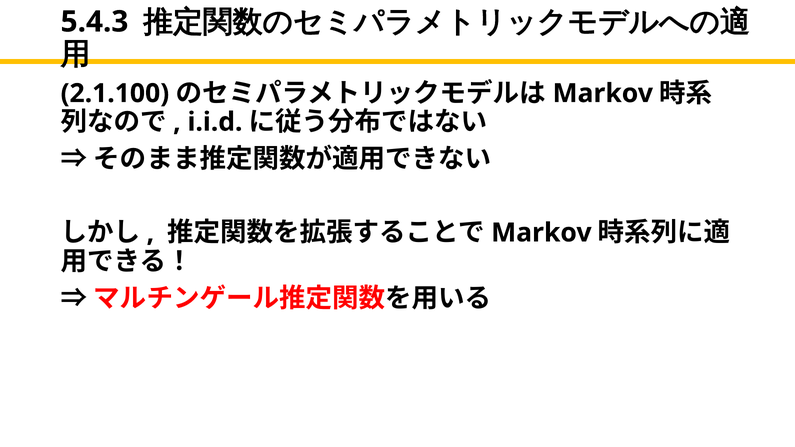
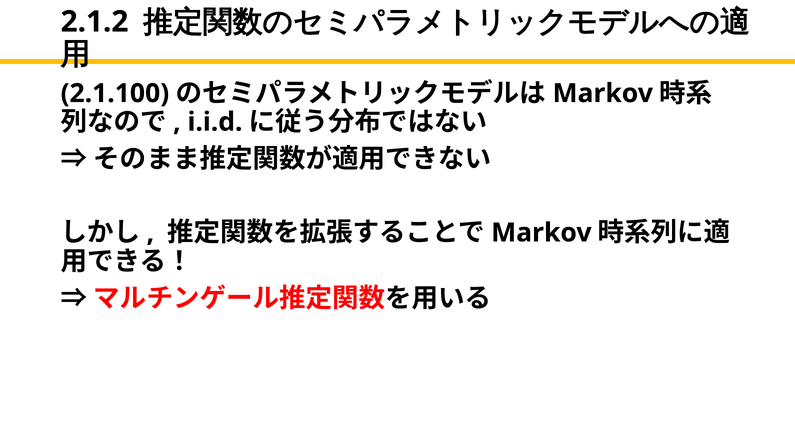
5.4.3: 5.4.3 -> 2.1.2 (94, 22)
